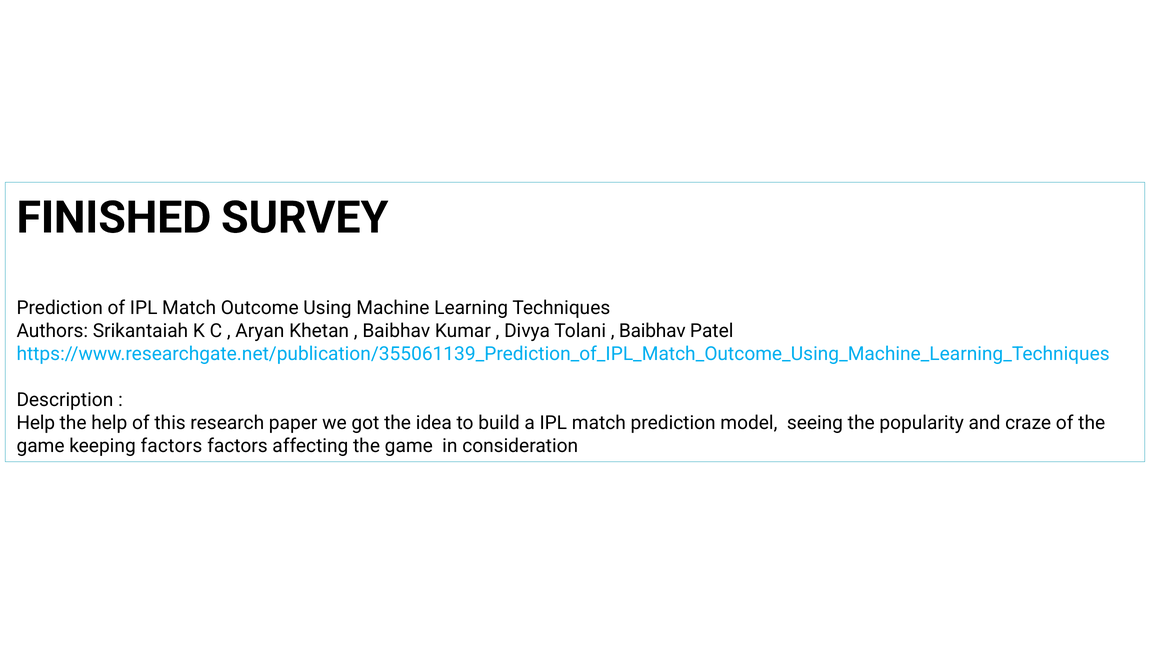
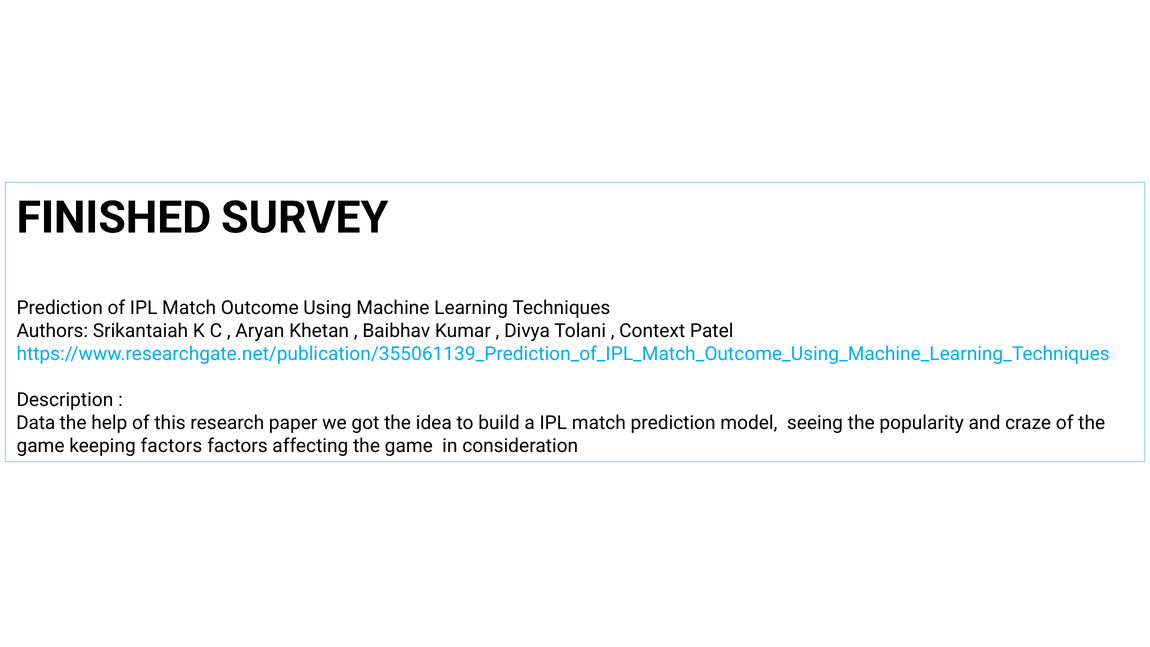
Baibhav: Baibhav -> Context (652, 331)
Help: Help -> Data (36, 423)
